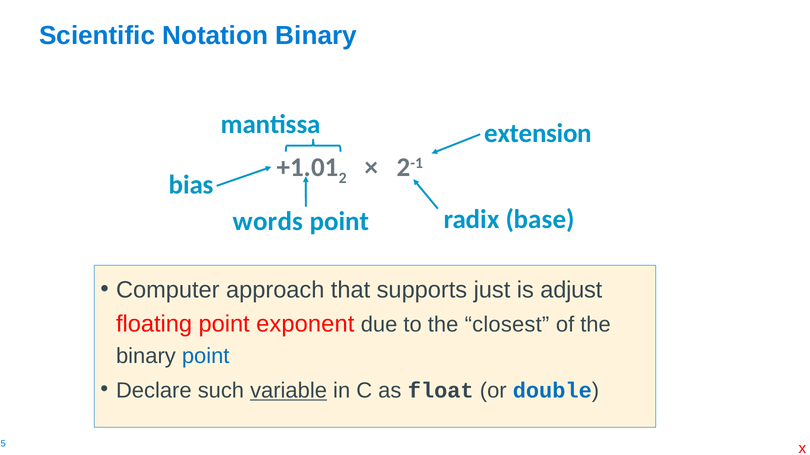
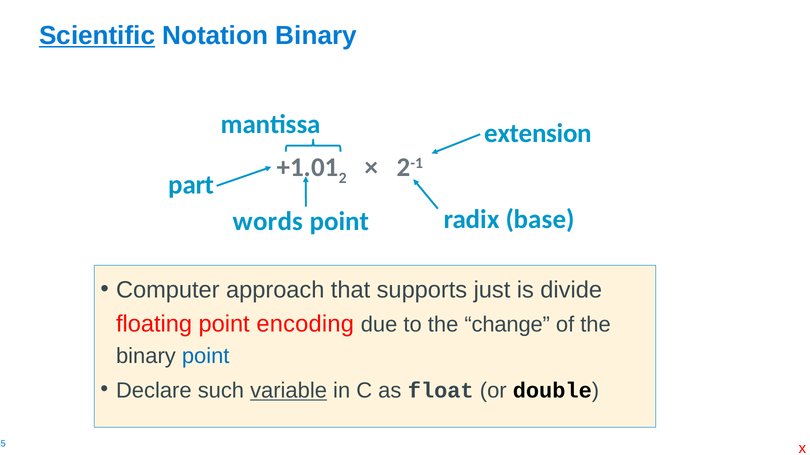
Scientific underline: none -> present (97, 35)
bias: bias -> part (191, 185)
adjust: adjust -> divide (571, 290)
exponent: exponent -> encoding (305, 324)
closest: closest -> change (507, 325)
double colour: blue -> black (552, 391)
